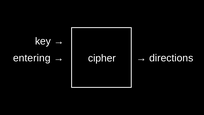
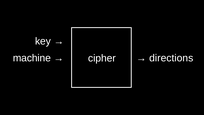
entering: entering -> machine (32, 58)
